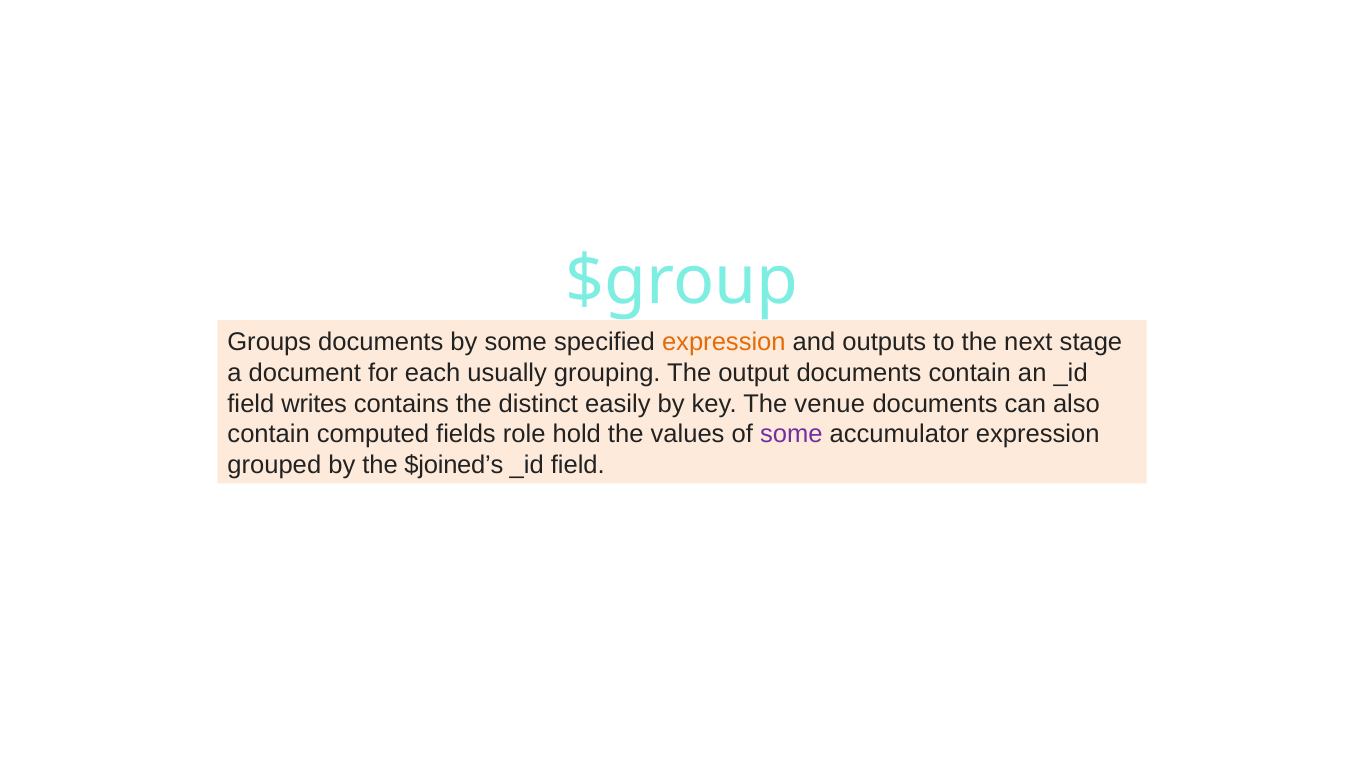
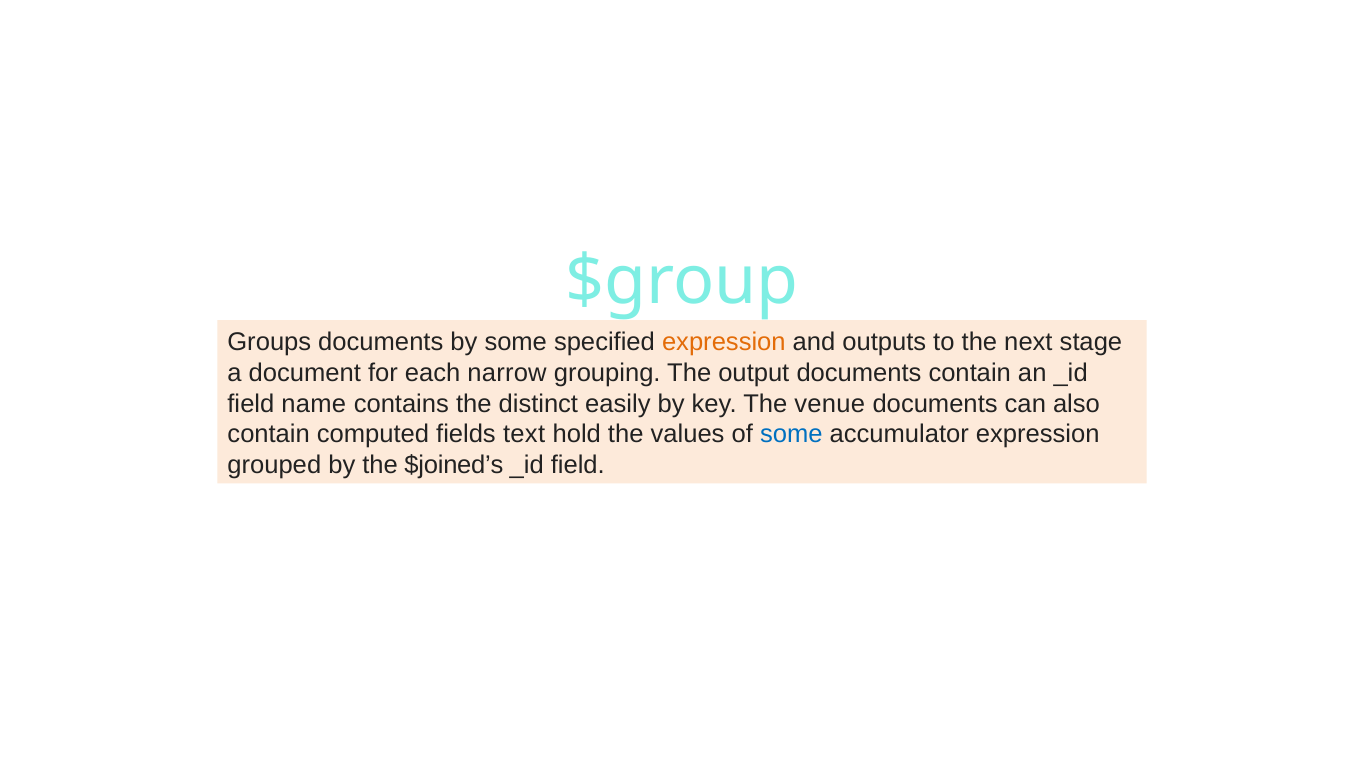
usually: usually -> narrow (507, 373)
writes: writes -> name (314, 404)
role: role -> text (524, 434)
some colour: purple -> blue (791, 434)
